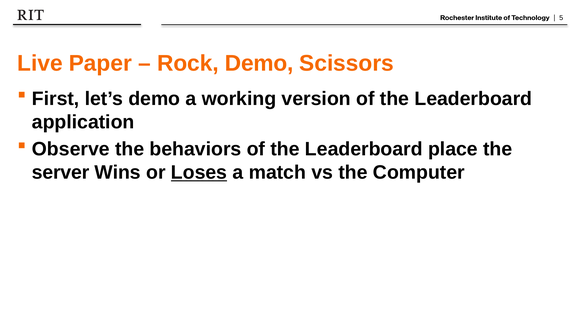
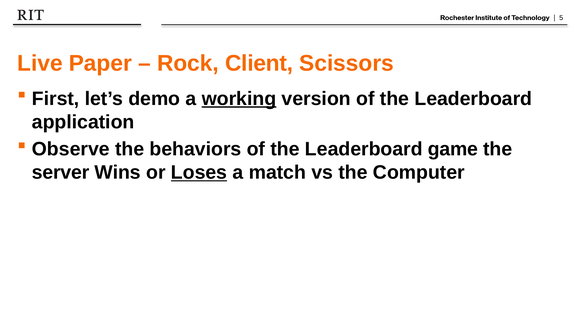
Rock Demo: Demo -> Client (259, 63)
working underline: none -> present (239, 99)
place: place -> game (453, 149)
